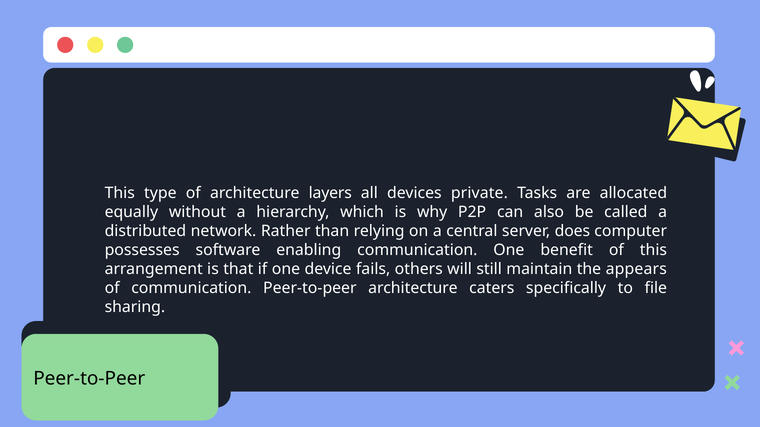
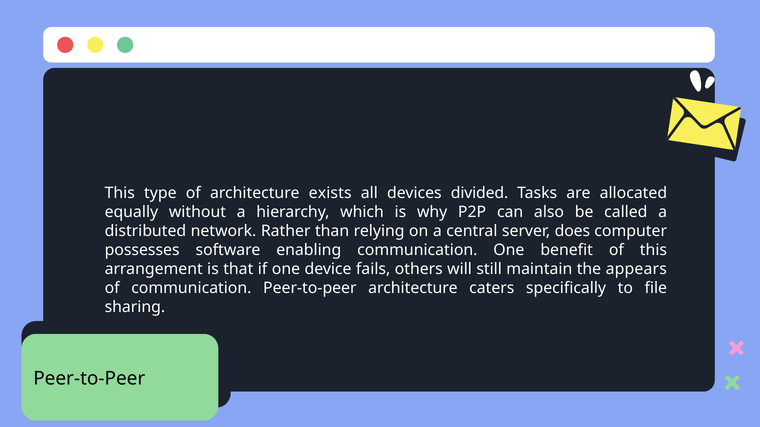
layers: layers -> exists (330, 193)
private: private -> divided (480, 193)
